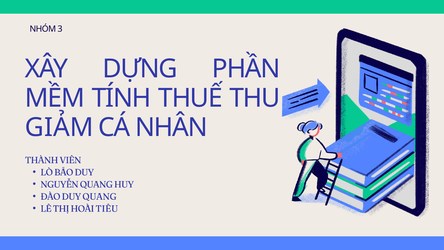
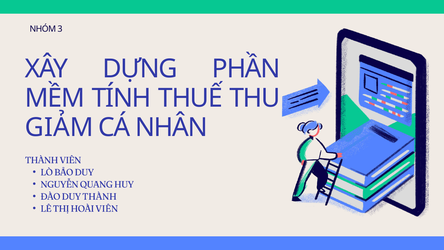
DUY QUANG: QUANG -> THÀNH (99, 196)
HOÀI TIÊU: TIÊU -> VIÊN (107, 209)
